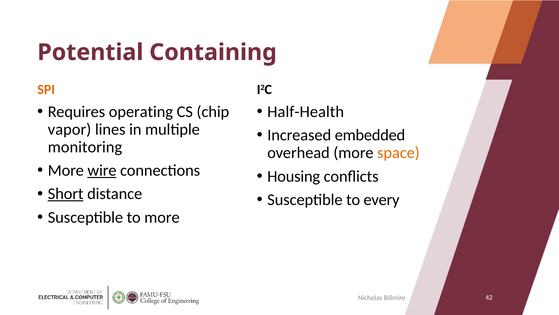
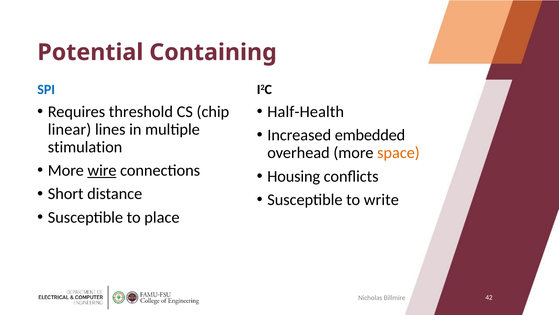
SPI colour: orange -> blue (46, 90)
operating: operating -> threshold (141, 111)
vapor: vapor -> linear (70, 129)
monitoring: monitoring -> stimulation (85, 147)
Short underline: present -> none (66, 194)
every: every -> write (381, 199)
to more: more -> place (162, 217)
